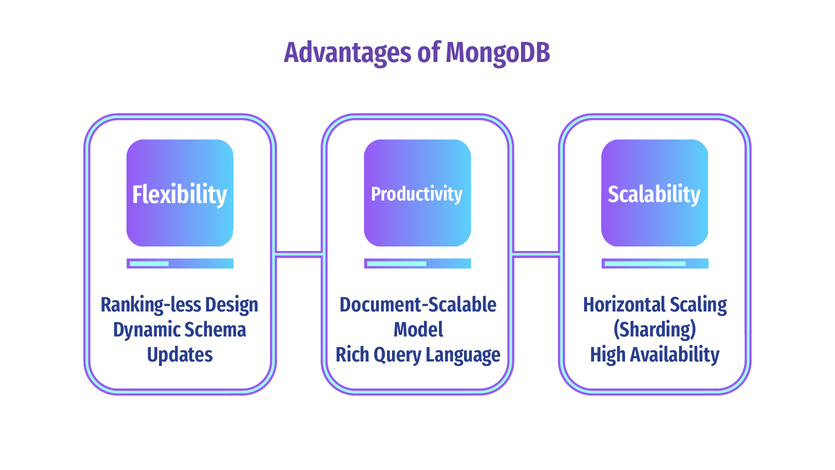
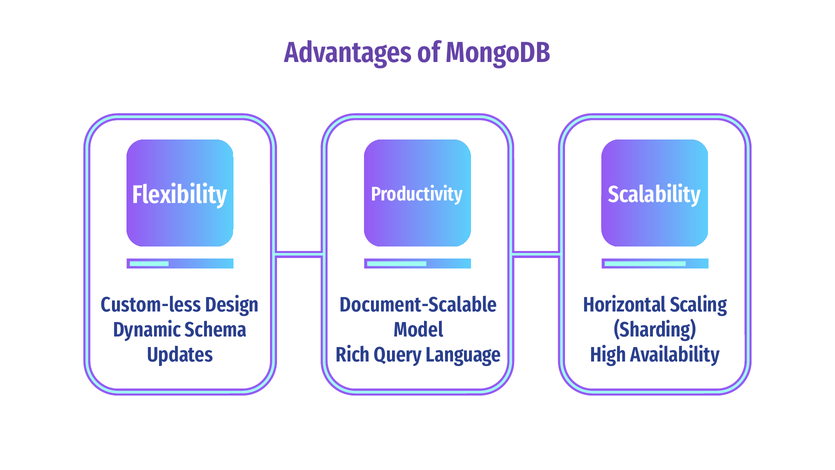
Ranking-less: Ranking-less -> Custom-less (151, 305)
